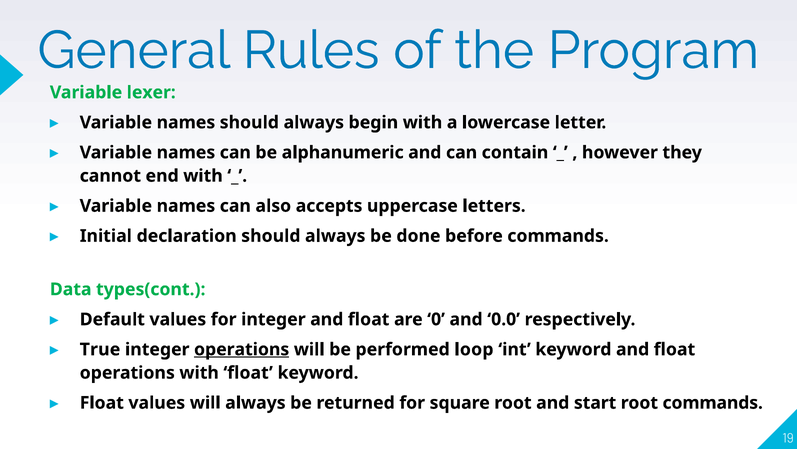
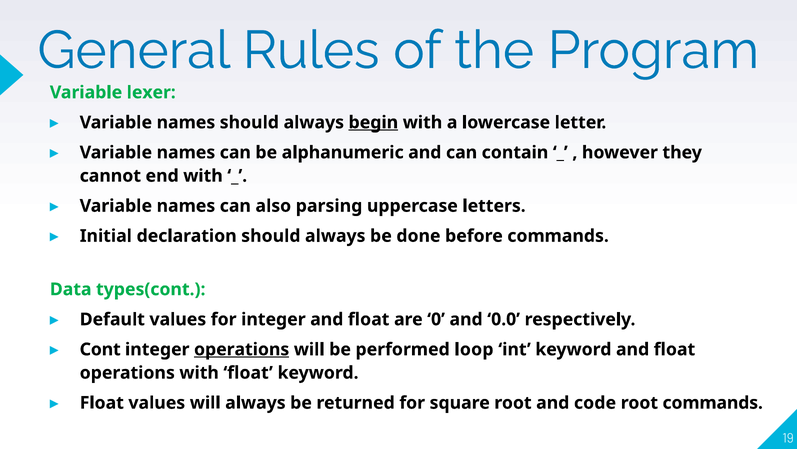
begin underline: none -> present (373, 122)
accepts: accepts -> parsing (329, 206)
True: True -> Cont (100, 349)
start: start -> code (595, 402)
